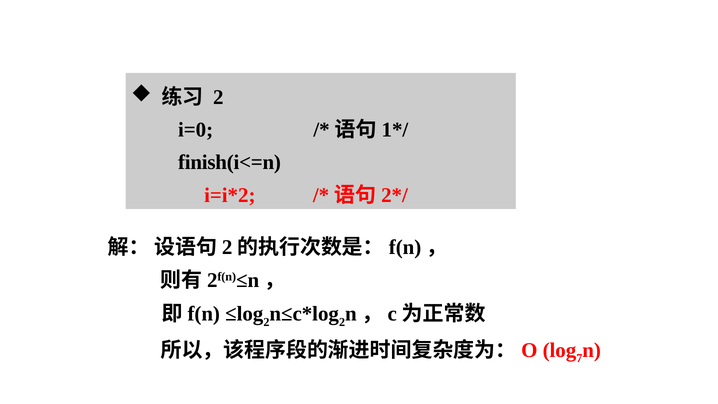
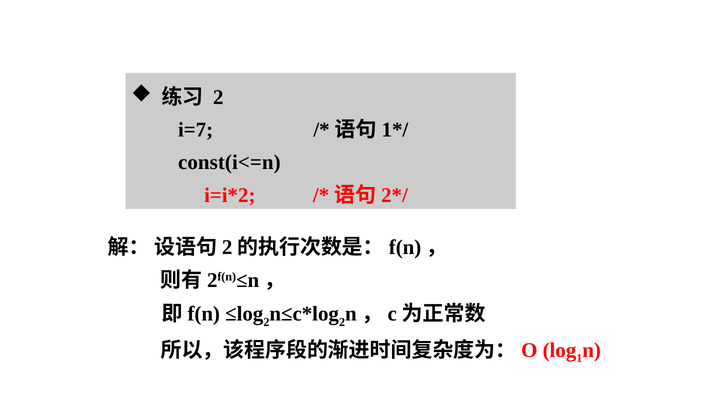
i=0: i=0 -> i=7 (196, 130)
finish(i<=n: finish(i<=n -> const(i<=n (229, 162)
7: 7 -> 1 (579, 358)
